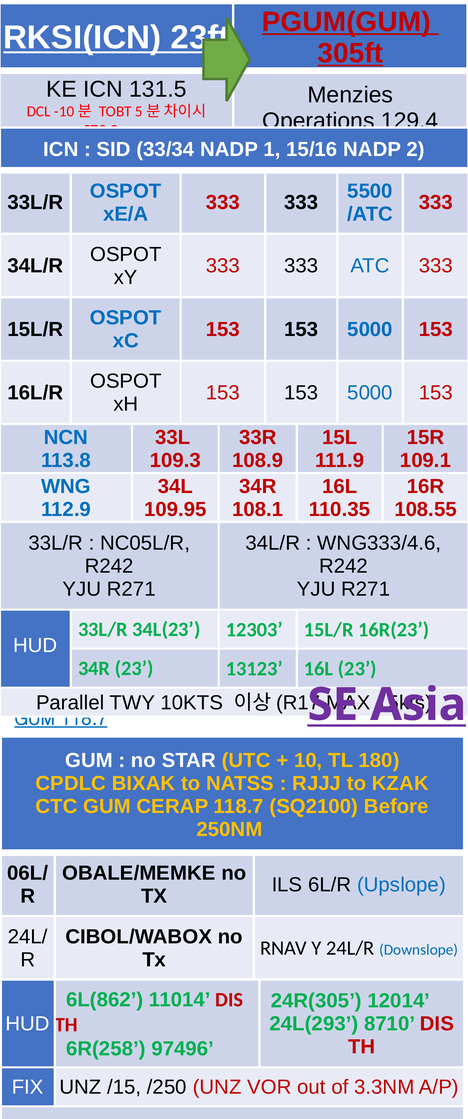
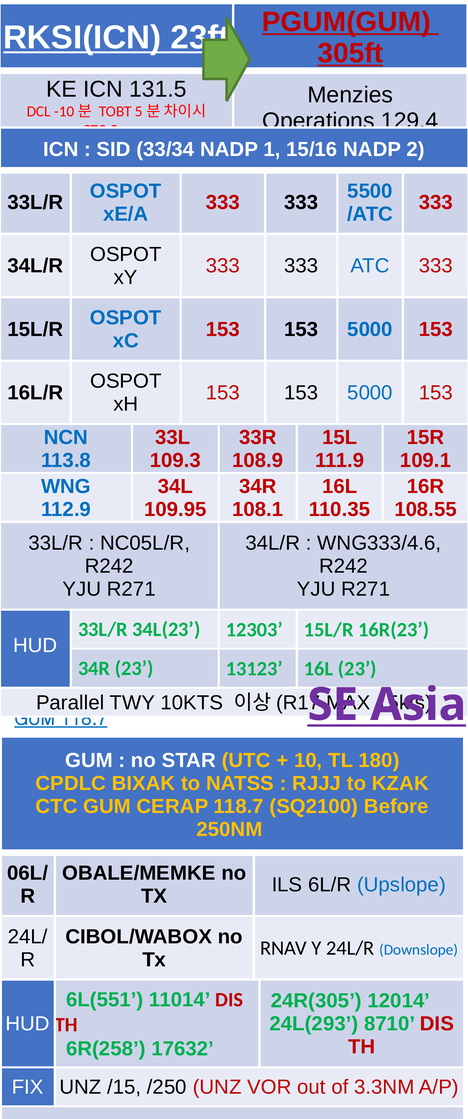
6L(862: 6L(862 -> 6L(551 (105, 1000)
97496: 97496 -> 17632 (183, 1050)
